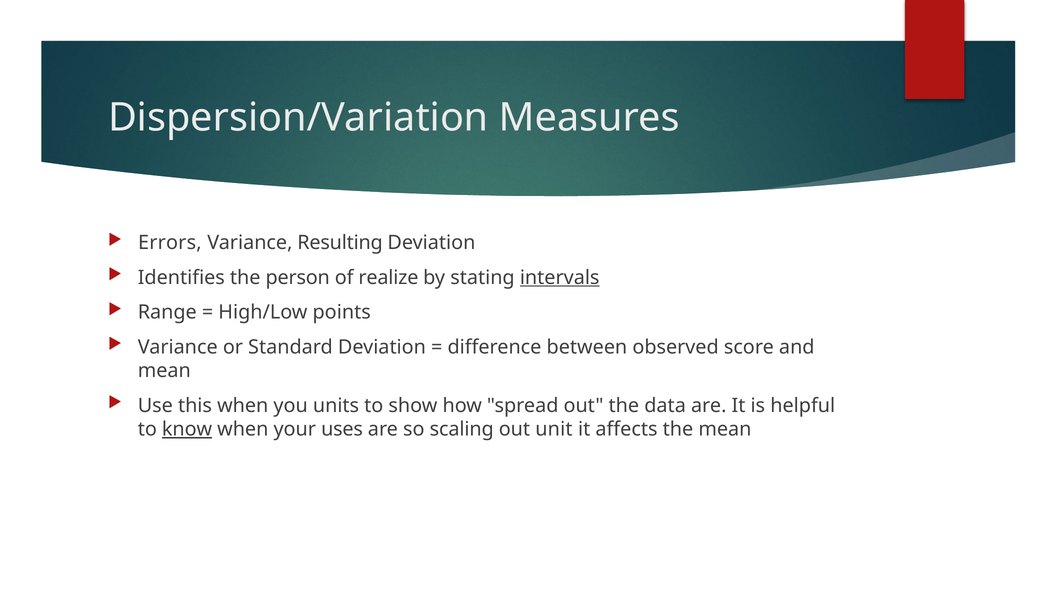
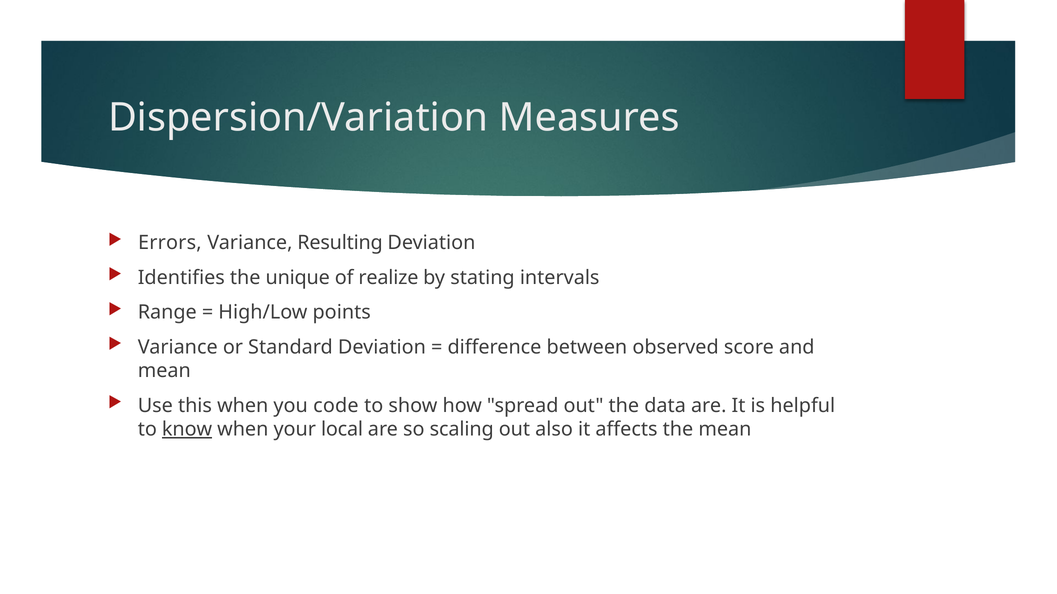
person: person -> unique (298, 278)
intervals underline: present -> none (560, 278)
units: units -> code (336, 406)
uses: uses -> local (342, 430)
unit: unit -> also (554, 430)
